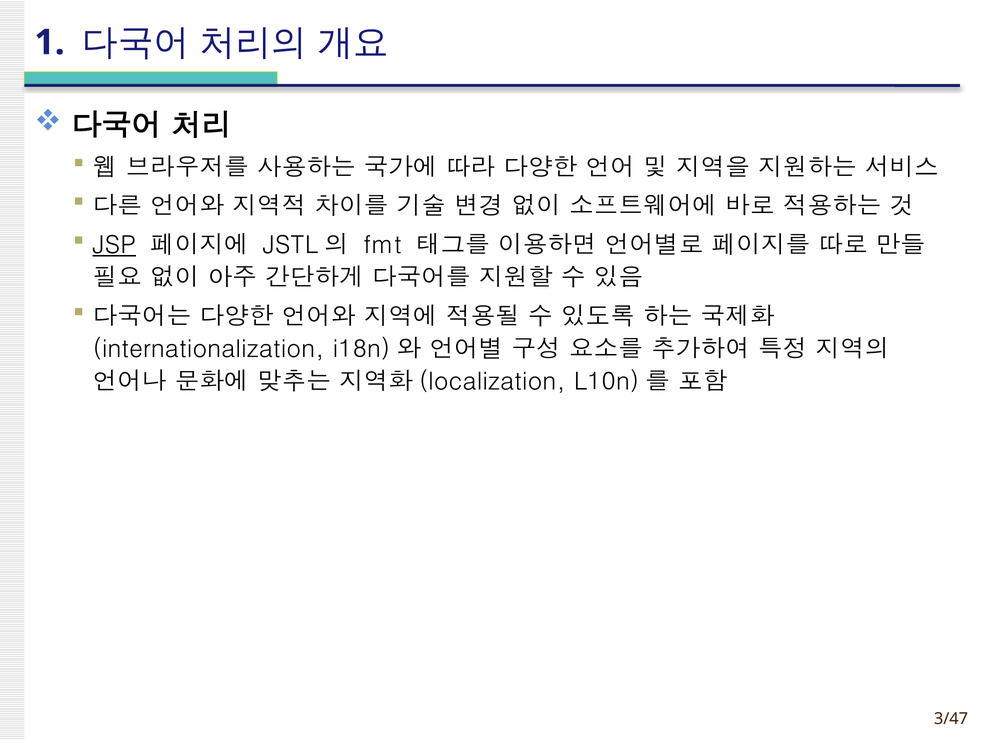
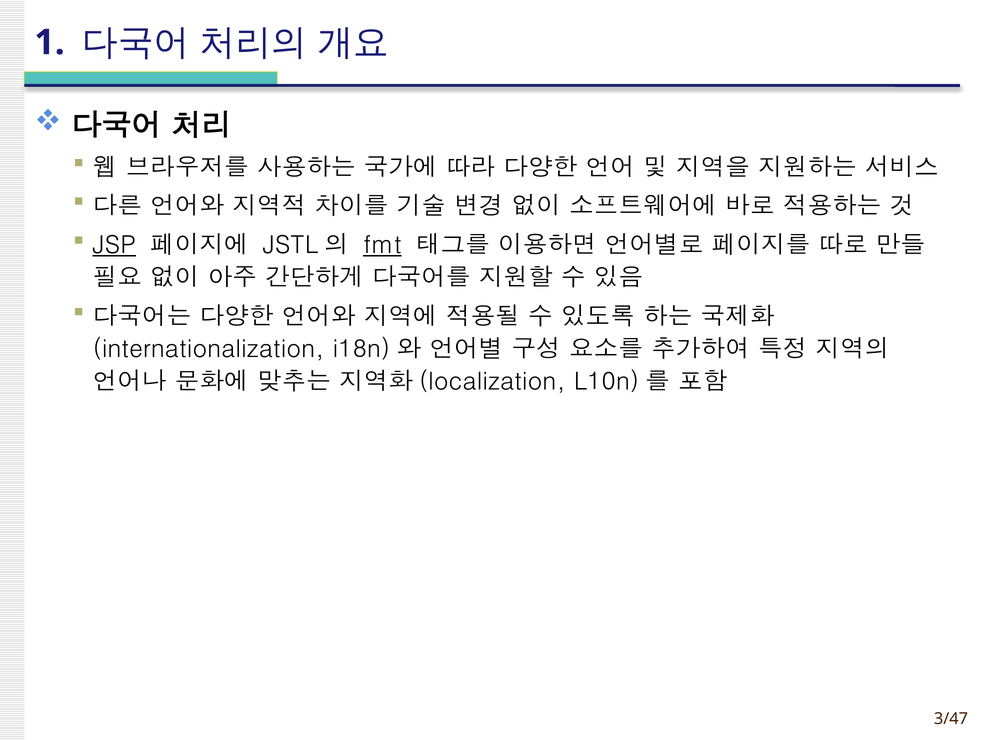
fmt underline: none -> present (382, 245)
